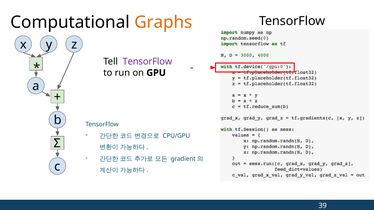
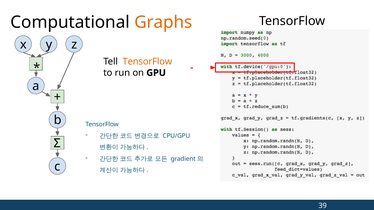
TensorFlow colour: purple -> orange (147, 62)
